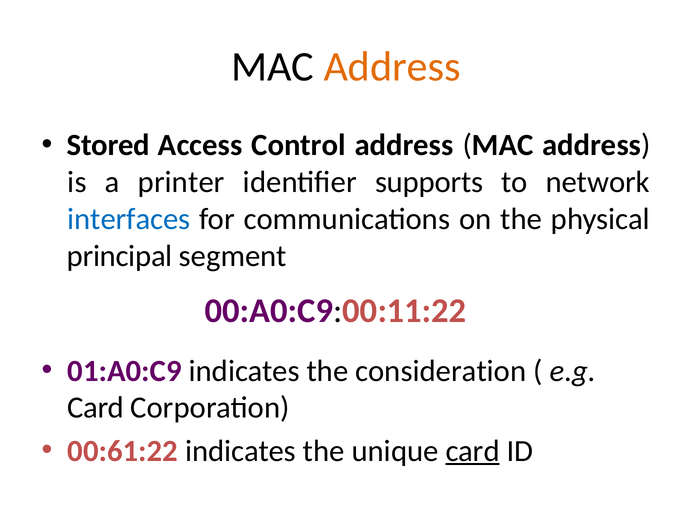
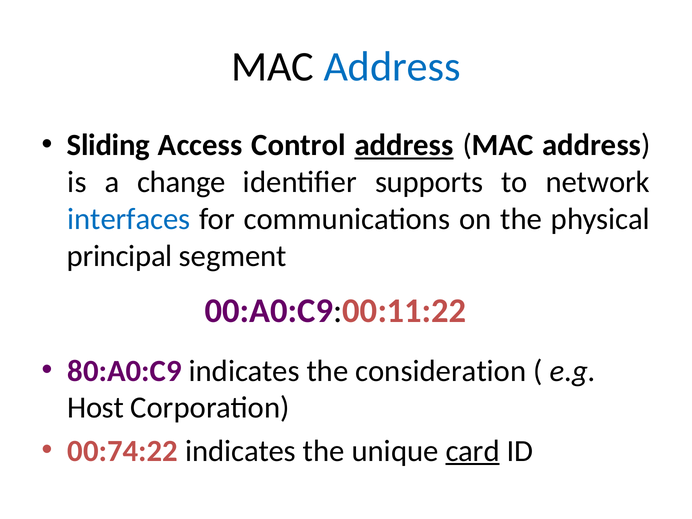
Address colour: orange -> blue (392, 67)
Stored: Stored -> Sliding (108, 145)
address underline: none -> present (404, 145)
printer: printer -> change (181, 182)
01:A0:C9: 01:A0:C9 -> 80:A0:C9 (125, 371)
Card: Card -> Host (96, 408)
00:61:22: 00:61:22 -> 00:74:22 (123, 451)
